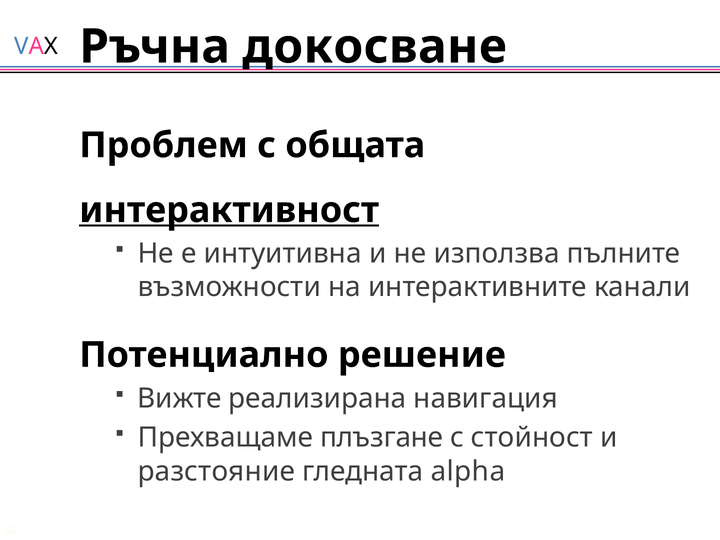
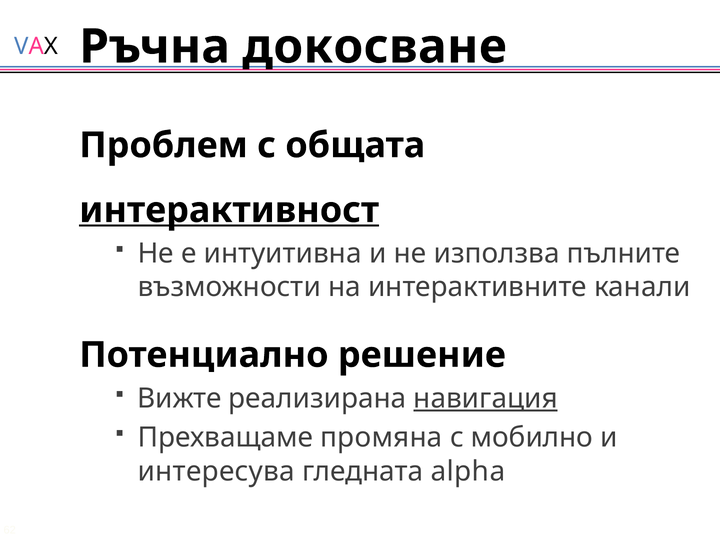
навигация underline: none -> present (486, 398)
плъзгане: плъзгане -> промяна (381, 438)
стойност: стойност -> мобилно (532, 438)
разстояние: разстояние -> интересува (216, 471)
